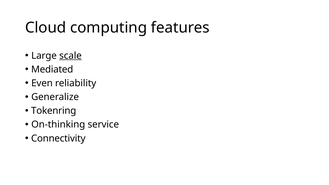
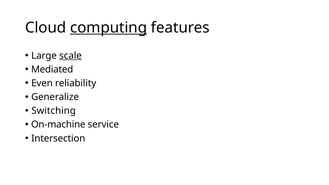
computing underline: none -> present (109, 28)
Tokenring: Tokenring -> Switching (54, 111)
On-thinking: On-thinking -> On-machine (58, 125)
Connectivity: Connectivity -> Intersection (58, 138)
